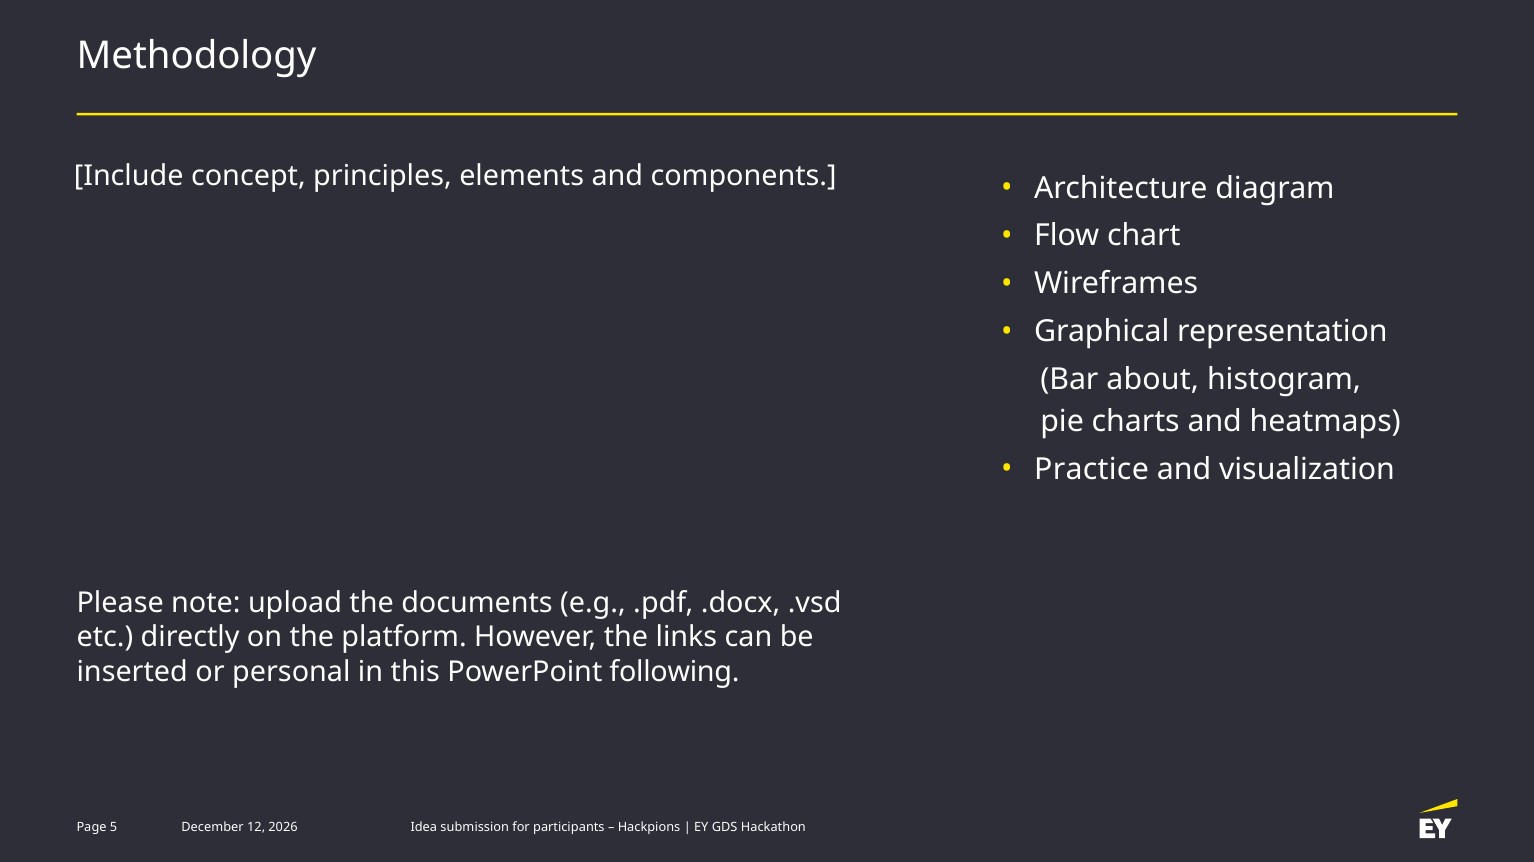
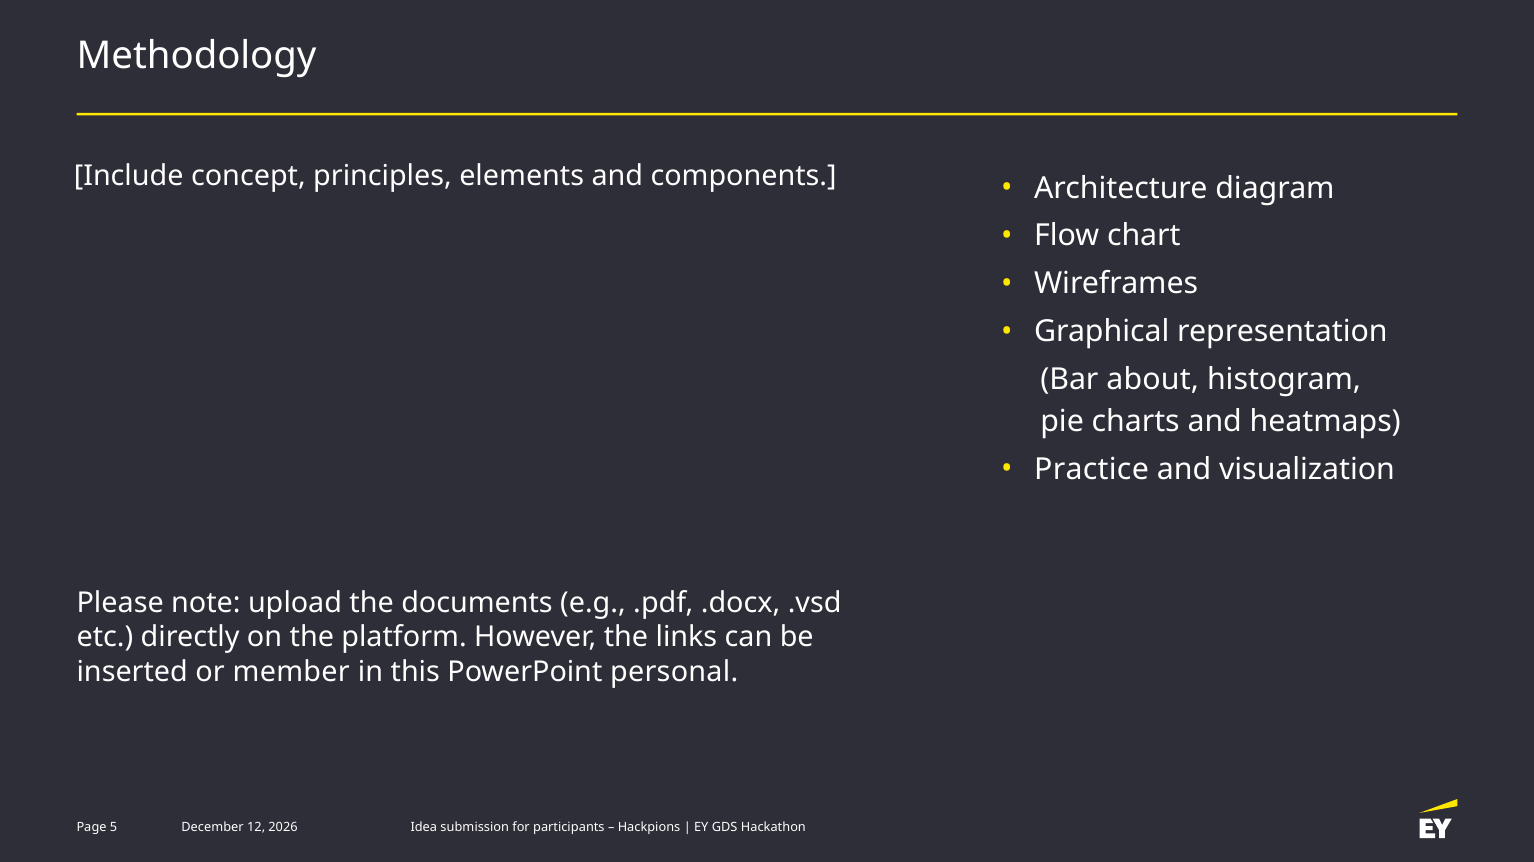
personal: personal -> member (291, 672)
following: following -> personal (674, 672)
